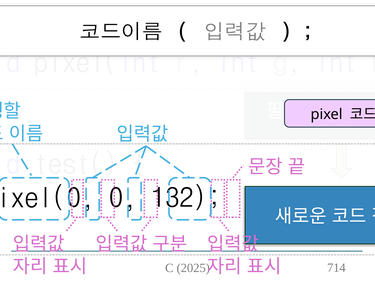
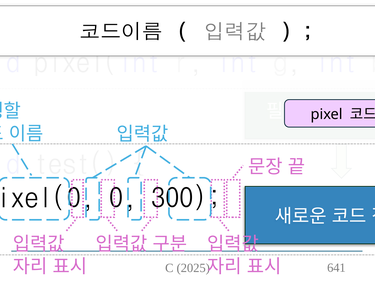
132: 132 -> 300 (186, 198)
714: 714 -> 641 (336, 267)
